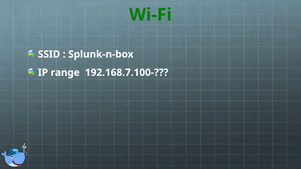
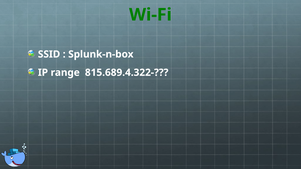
192.168.7.100-: 192.168.7.100- -> 815.689.4.322- (127, 73)
